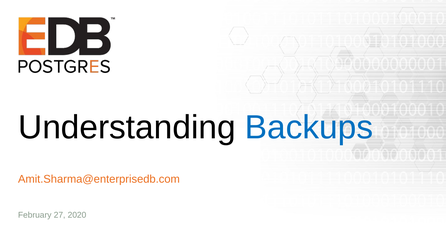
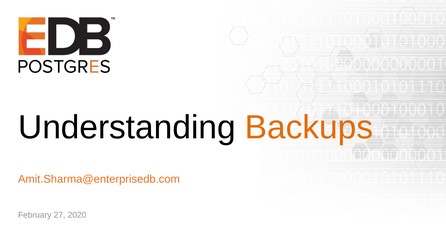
Backups colour: blue -> orange (309, 128)
